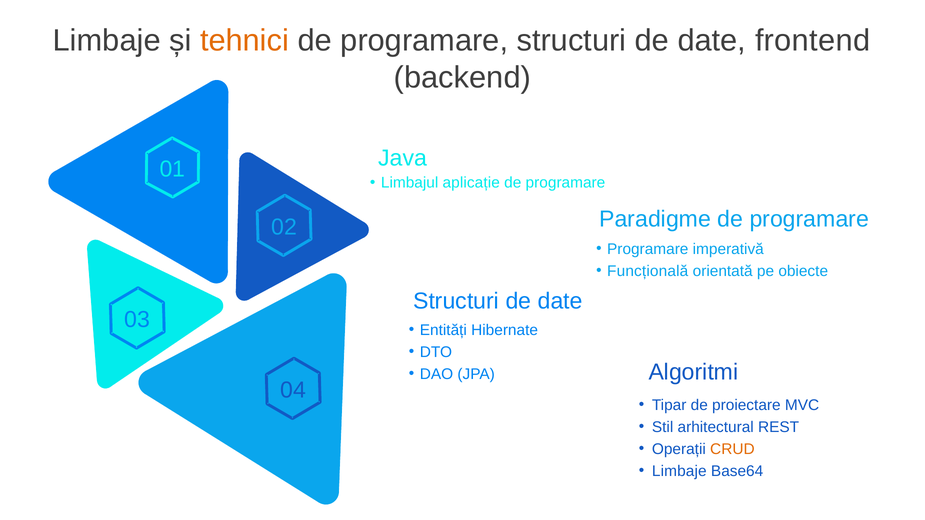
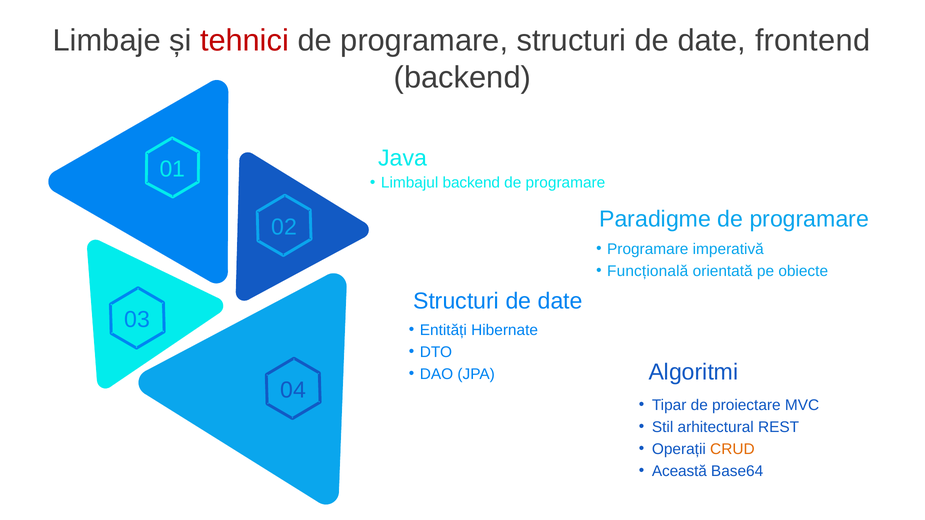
tehnici colour: orange -> red (245, 40)
Limbajul aplicație: aplicație -> backend (471, 183)
Limbaje: Limbaje -> Această (679, 471)
